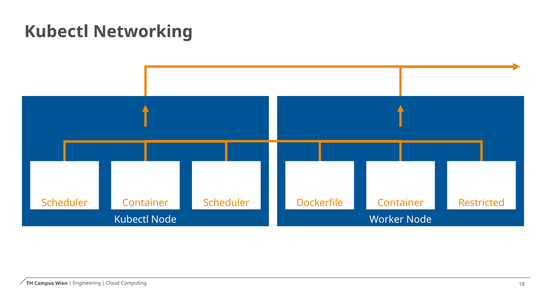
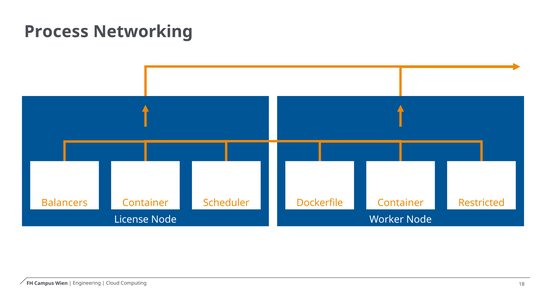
Kubectl: Kubectl -> Process (56, 32)
Scheduler: Scheduler -> Balancers (64, 203)
Kubectl: Kubectl -> License (131, 220)
